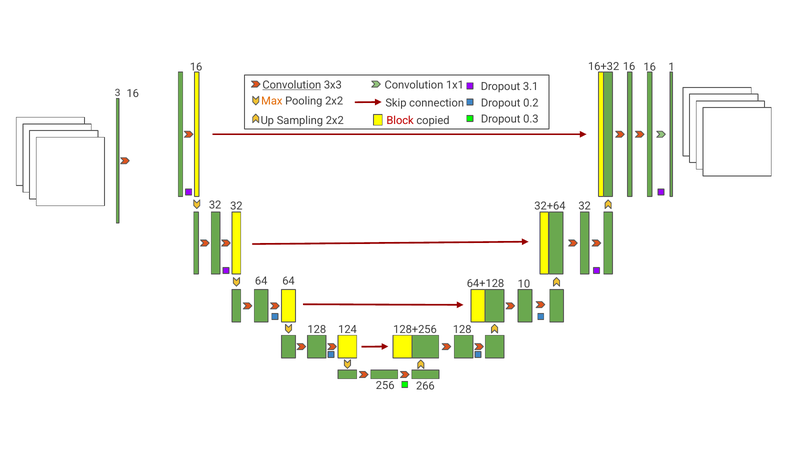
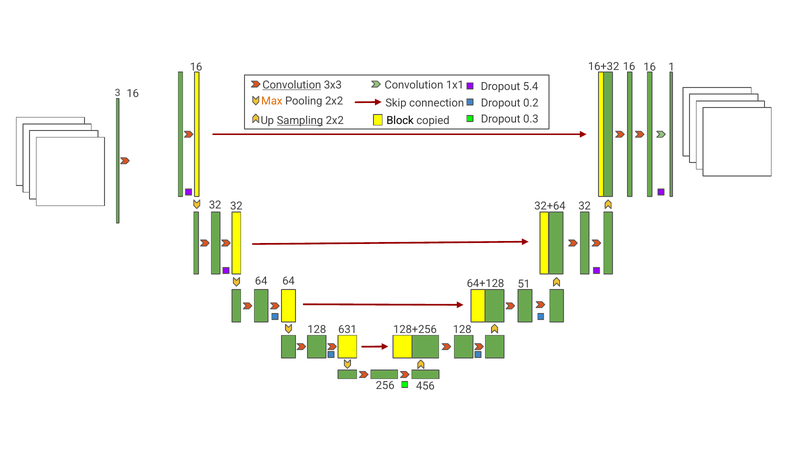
3.1: 3.1 -> 5.4 (531, 86)
Sampling underline: none -> present (300, 120)
Block colour: red -> black (400, 120)
10: 10 -> 51 (524, 284)
124: 124 -> 631 (348, 329)
266: 266 -> 456 (425, 386)
